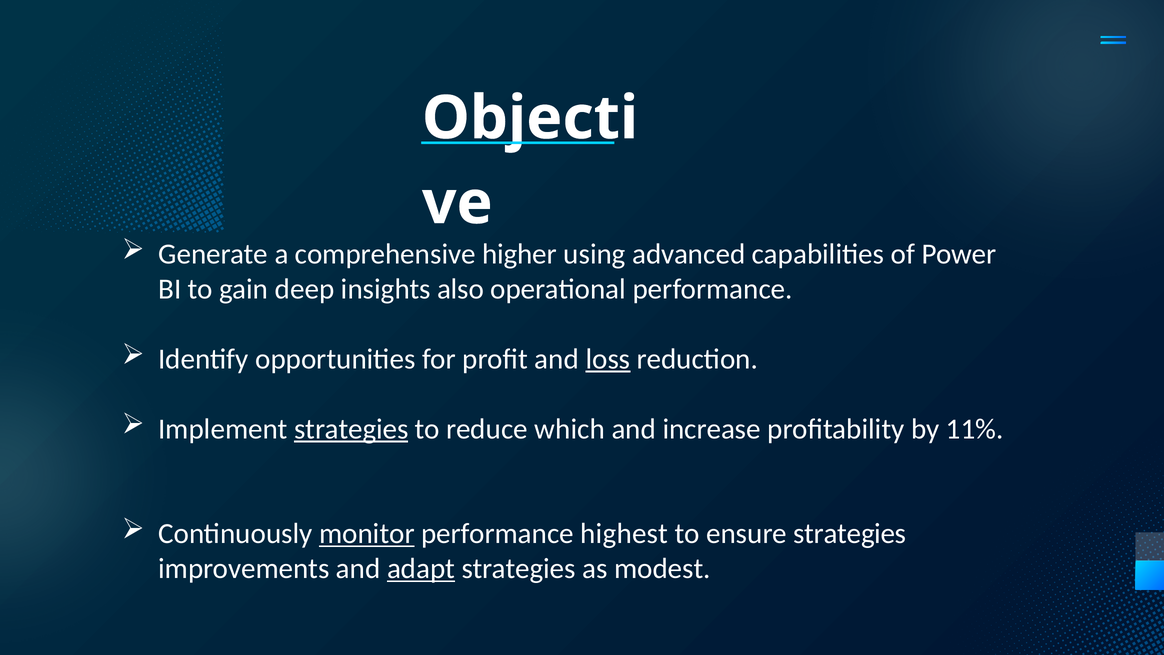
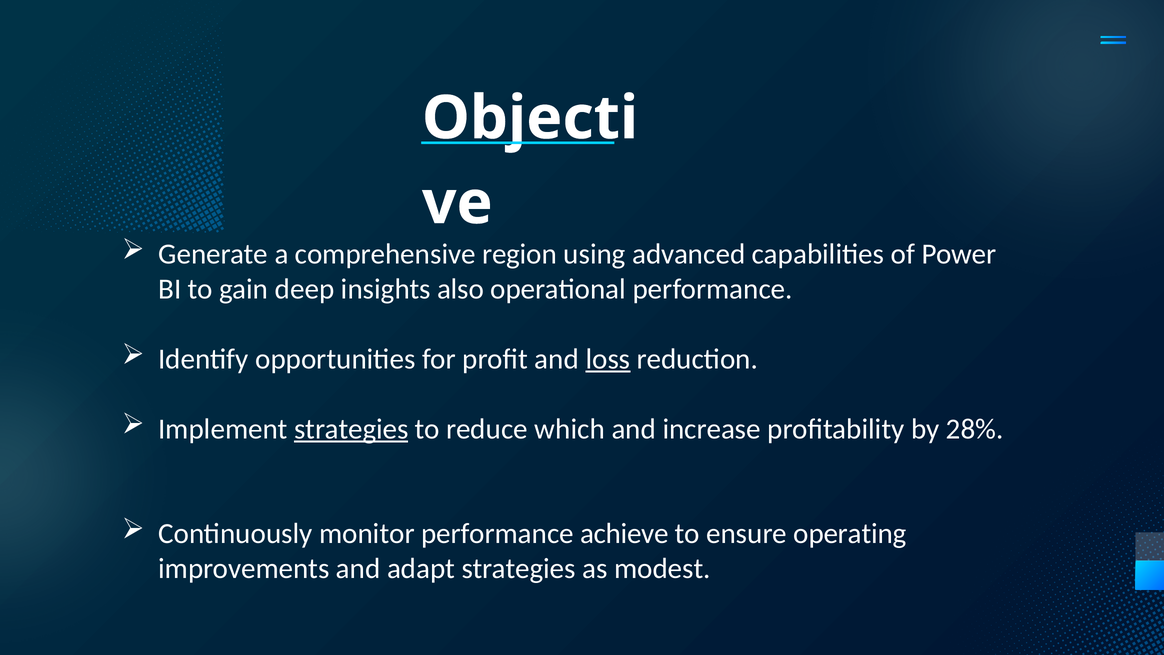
higher: higher -> region (519, 254)
11%: 11% -> 28% (975, 429)
monitor underline: present -> none (367, 534)
highest: highest -> achieve (625, 534)
ensure strategies: strategies -> operating (850, 534)
adapt underline: present -> none (421, 568)
